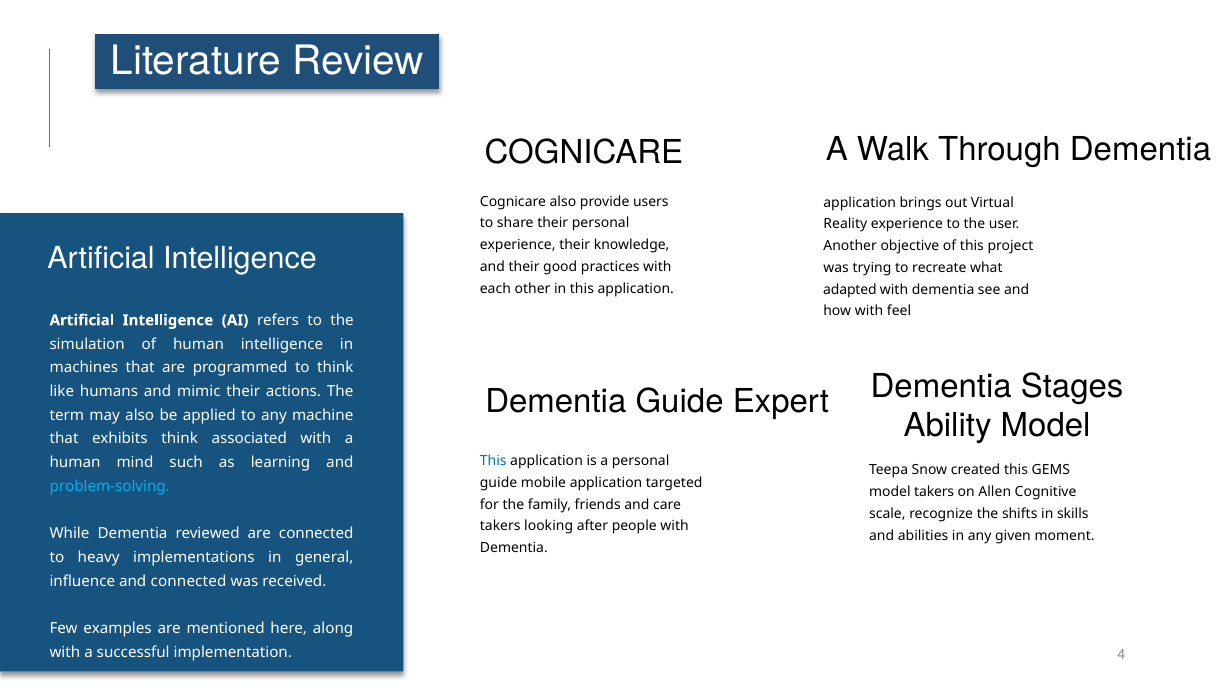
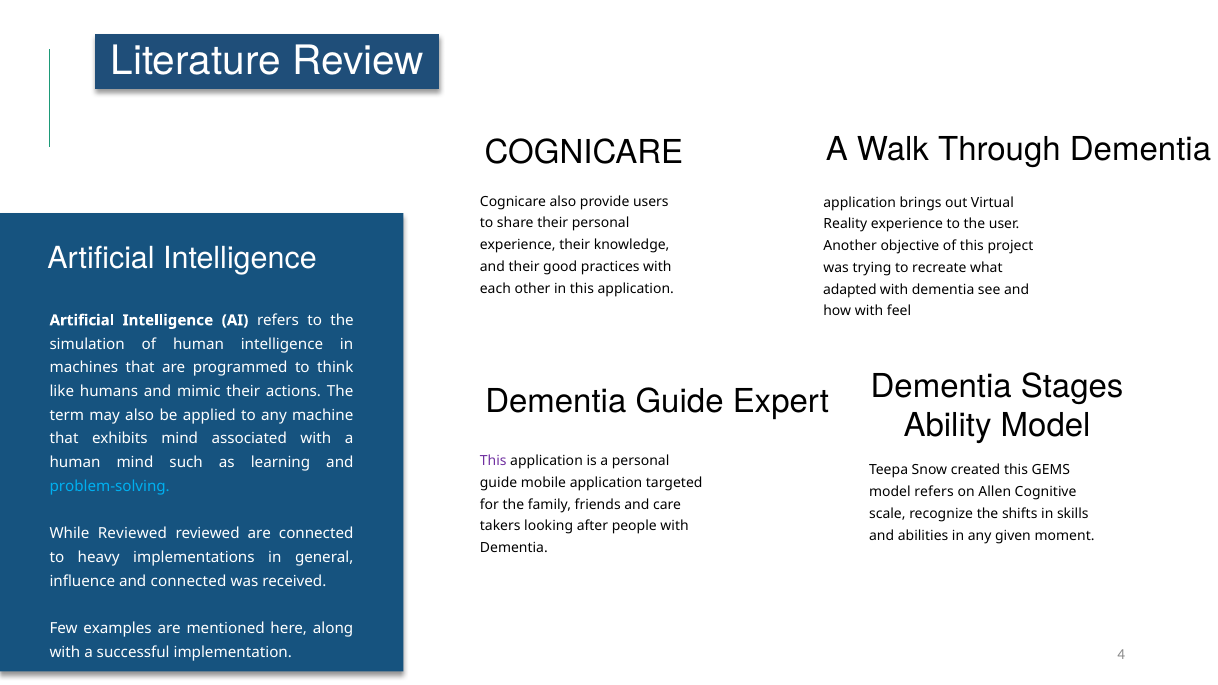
exhibits think: think -> mind (180, 439)
This colour: blue -> purple (493, 461)
model takers: takers -> refers (934, 492)
While Dementia: Dementia -> Reviewed (132, 534)
